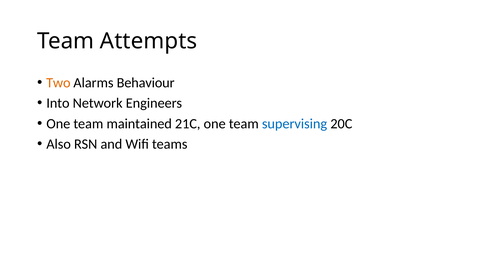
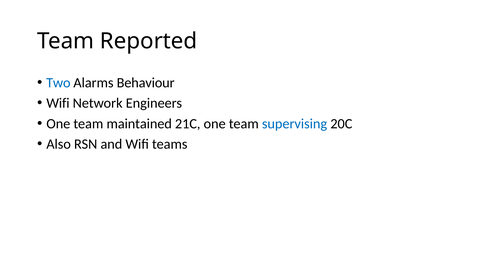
Attempts: Attempts -> Reported (149, 41)
Two colour: orange -> blue (58, 83)
Into: Into -> Wifi (58, 103)
